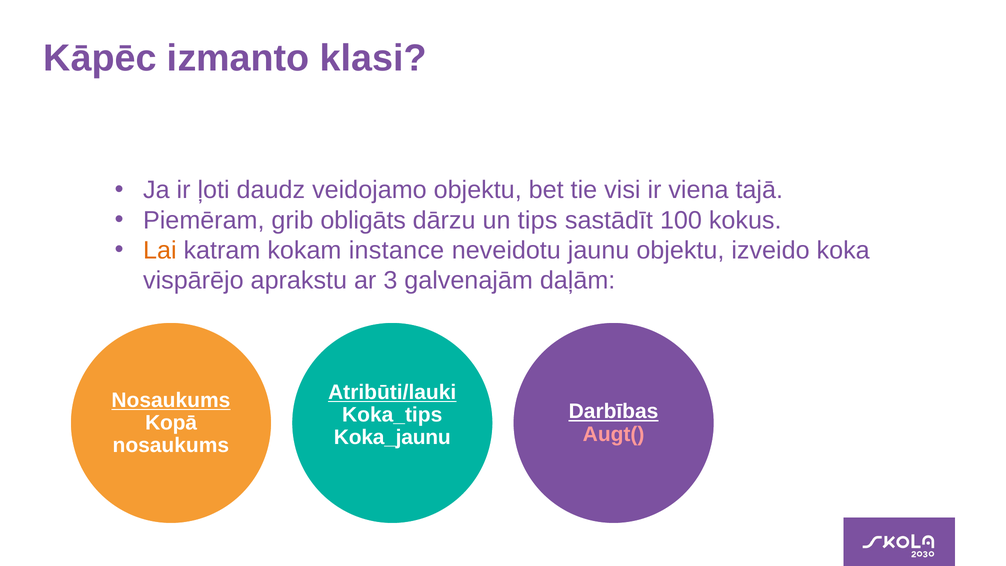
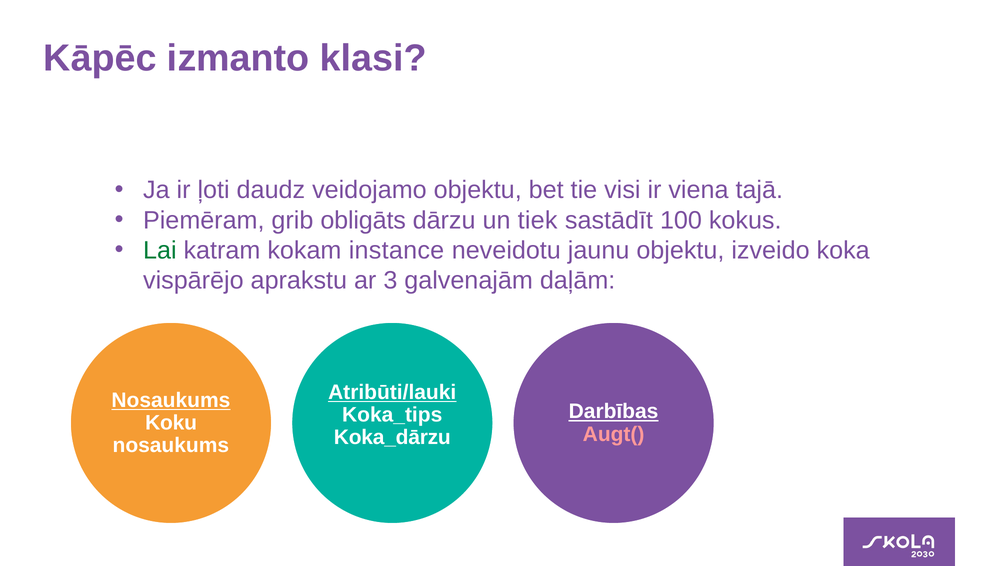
tips: tips -> tiek (538, 220)
Lai colour: orange -> green (160, 250)
Kopā: Kopā -> Koku (171, 423)
Koka_jaunu: Koka_jaunu -> Koka_dārzu (392, 437)
